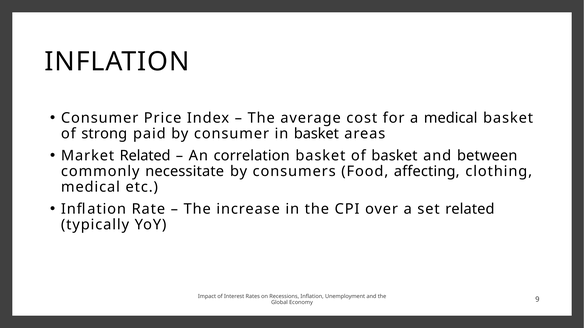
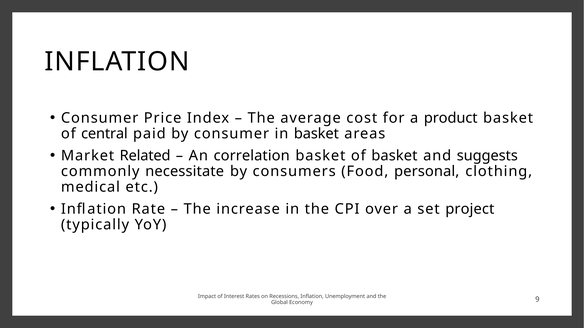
a medical: medical -> product (451, 118)
strong: strong -> central (104, 134)
between: between -> suggests (487, 156)
affecting: affecting -> personal (427, 172)
set related: related -> project (470, 209)
